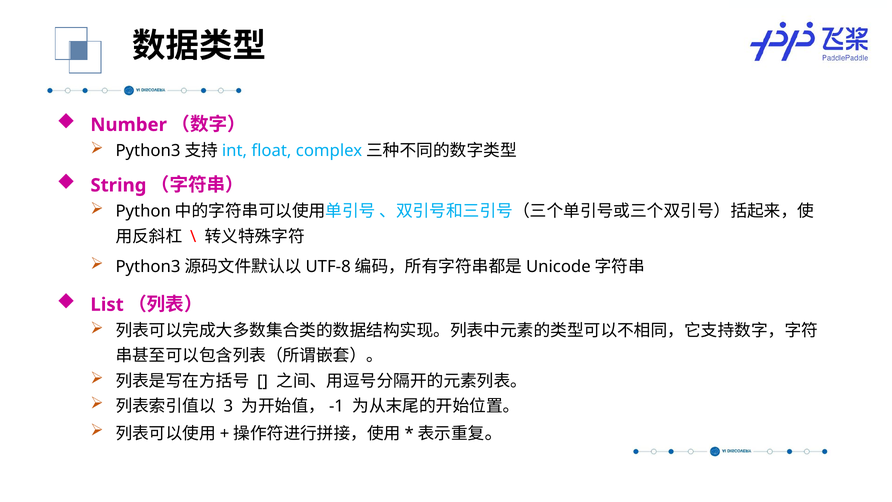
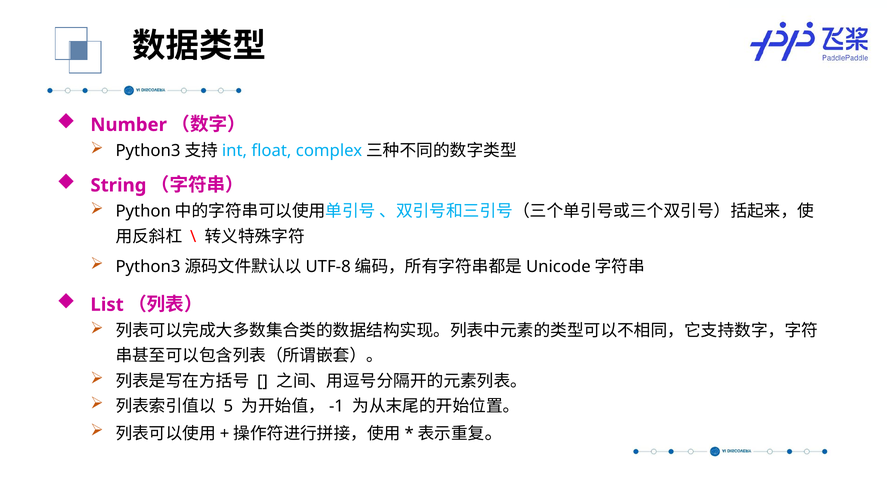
3: 3 -> 5 (228, 406)
